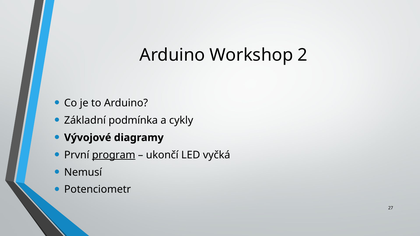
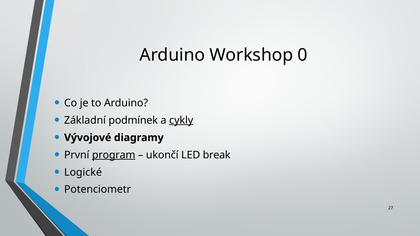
2: 2 -> 0 (303, 55)
podmínka: podmínka -> podmínek (133, 120)
cykly underline: none -> present (181, 120)
vyčká: vyčká -> break (217, 155)
Nemusí: Nemusí -> Logické (83, 172)
